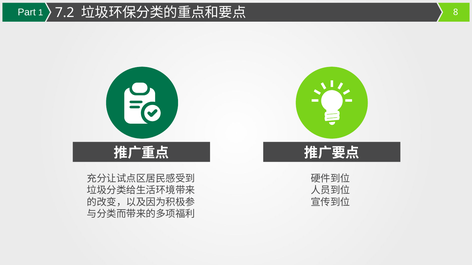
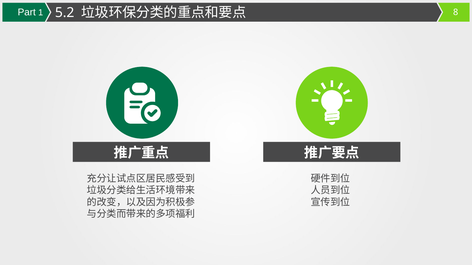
7.2: 7.2 -> 5.2 (65, 13)
